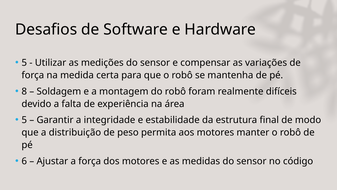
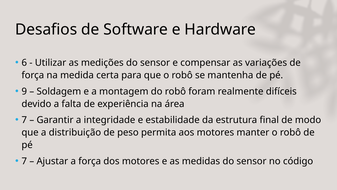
5: 5 -> 6 (24, 63)
8: 8 -> 9 (24, 91)
5: 5 -> 7 (24, 120)
6: 6 -> 7 (24, 161)
